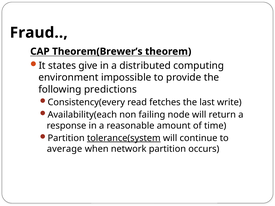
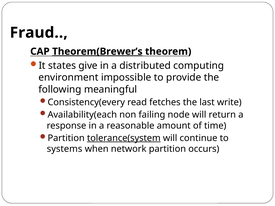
Theorem(Brewer’s underline: none -> present (97, 52)
predictions: predictions -> meaningful (111, 89)
average: average -> systems (65, 149)
